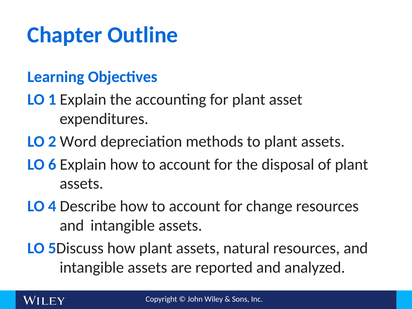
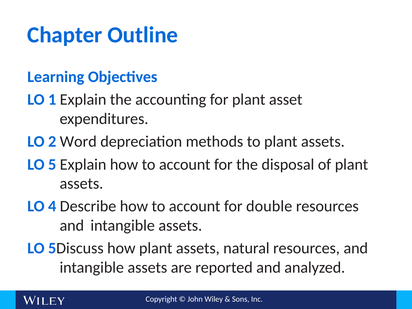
6: 6 -> 5 (52, 164)
change: change -> double (269, 206)
